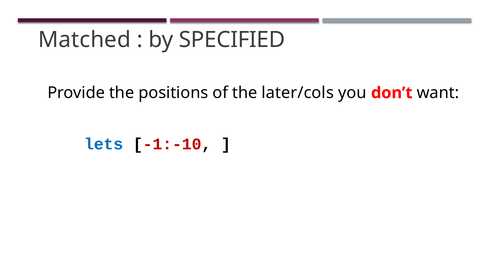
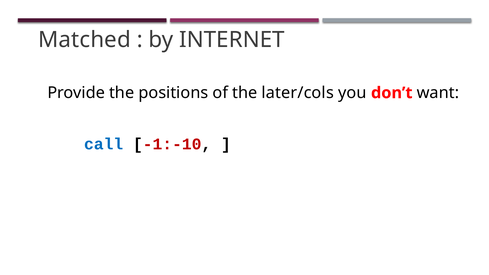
SPECIFIED: SPECIFIED -> INTERNET (232, 40)
lets: lets -> call (104, 144)
